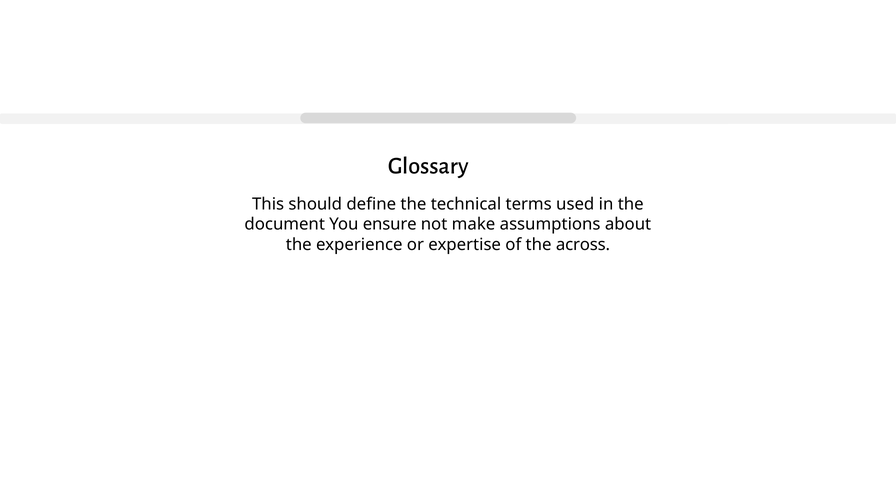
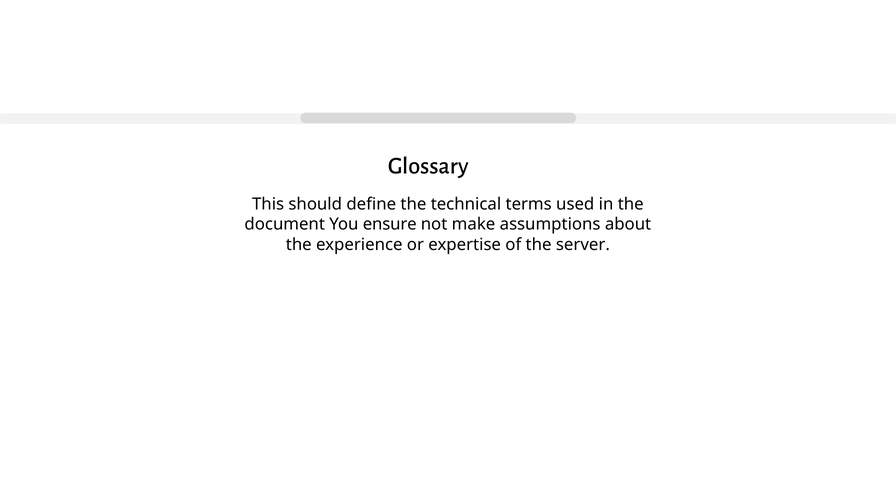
across: across -> server (583, 245)
